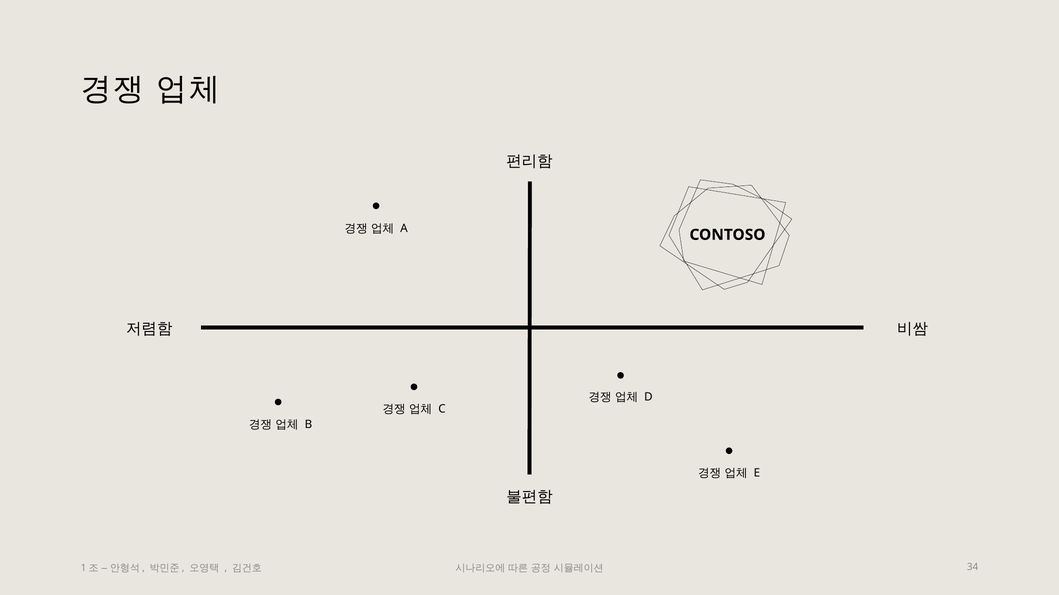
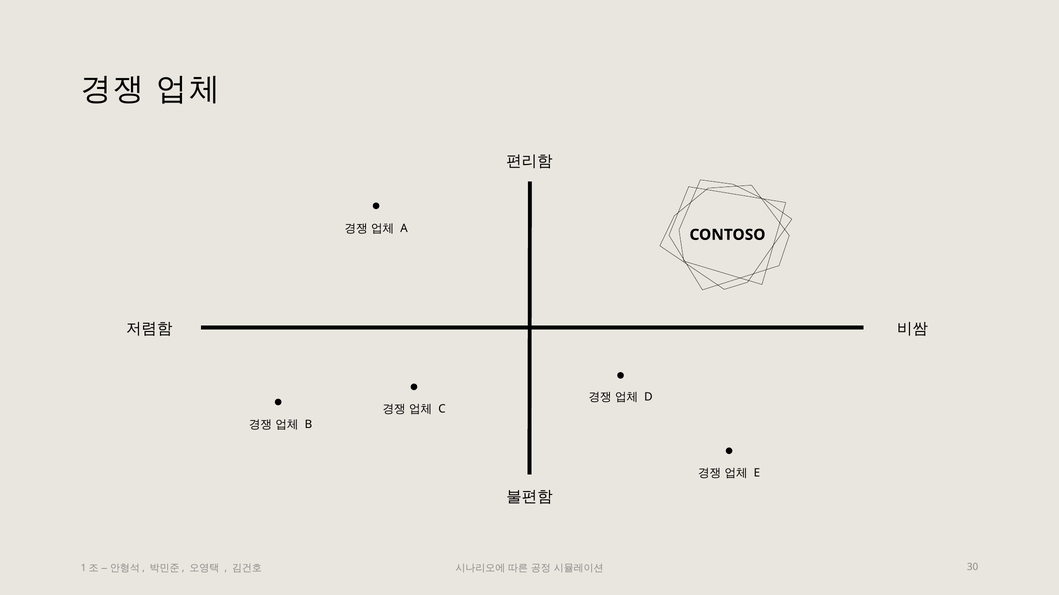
34: 34 -> 30 (973, 568)
